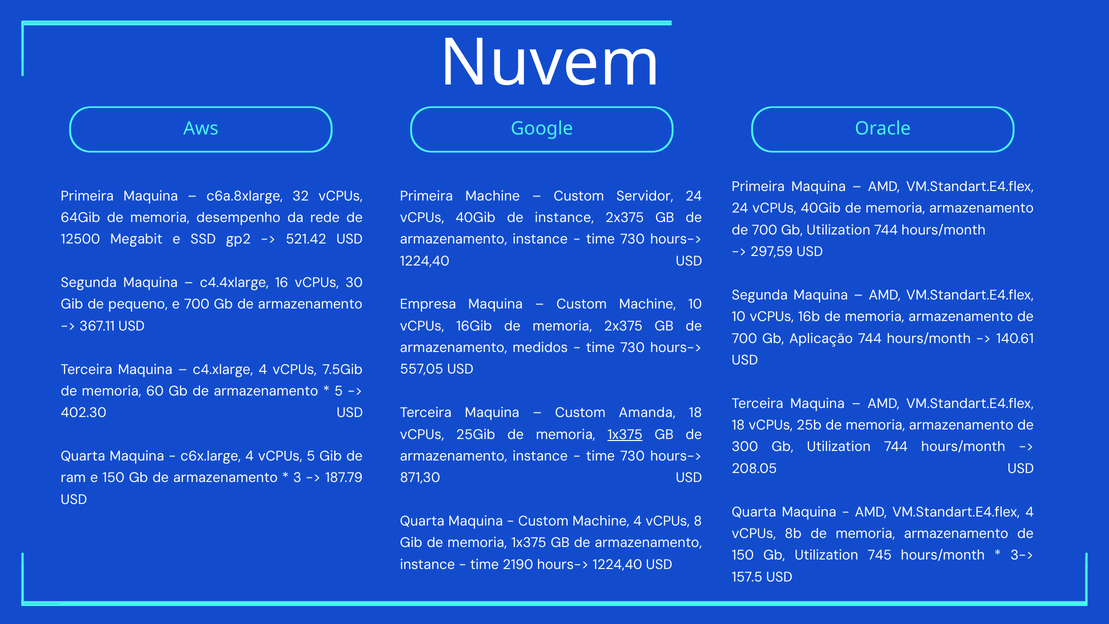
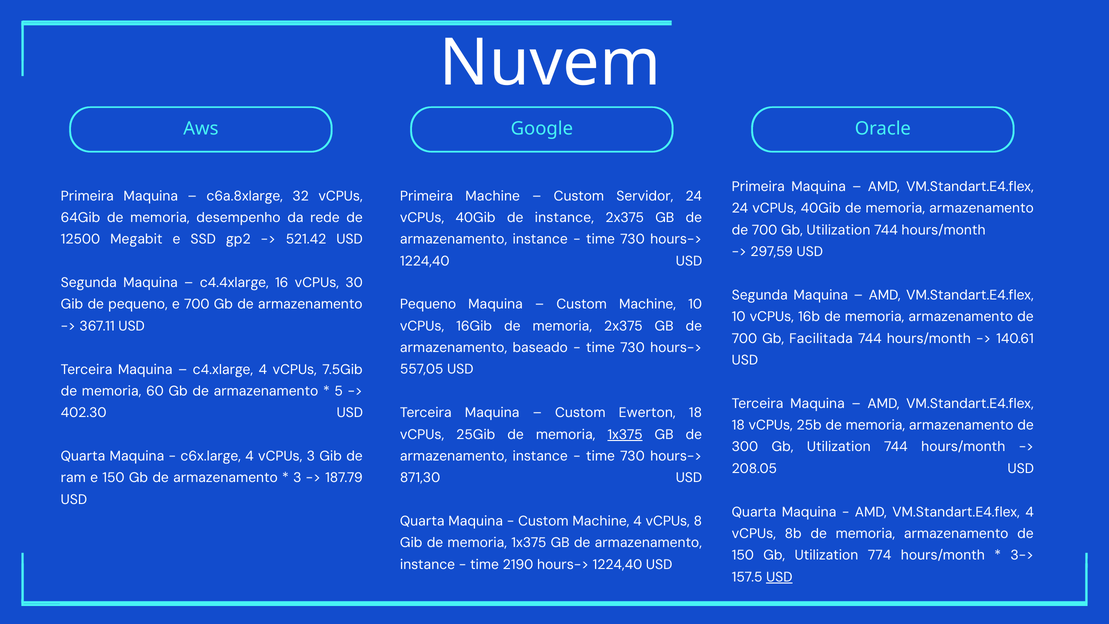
Empresa: Empresa -> Pequeno (428, 304)
Aplicação: Aplicação -> Facilitada (821, 338)
medidos: medidos -> baseado (540, 348)
Amanda: Amanda -> Ewerton (647, 413)
vCPUs 5: 5 -> 3 (311, 456)
745: 745 -> 774 (880, 555)
USD underline: none -> present (779, 577)
